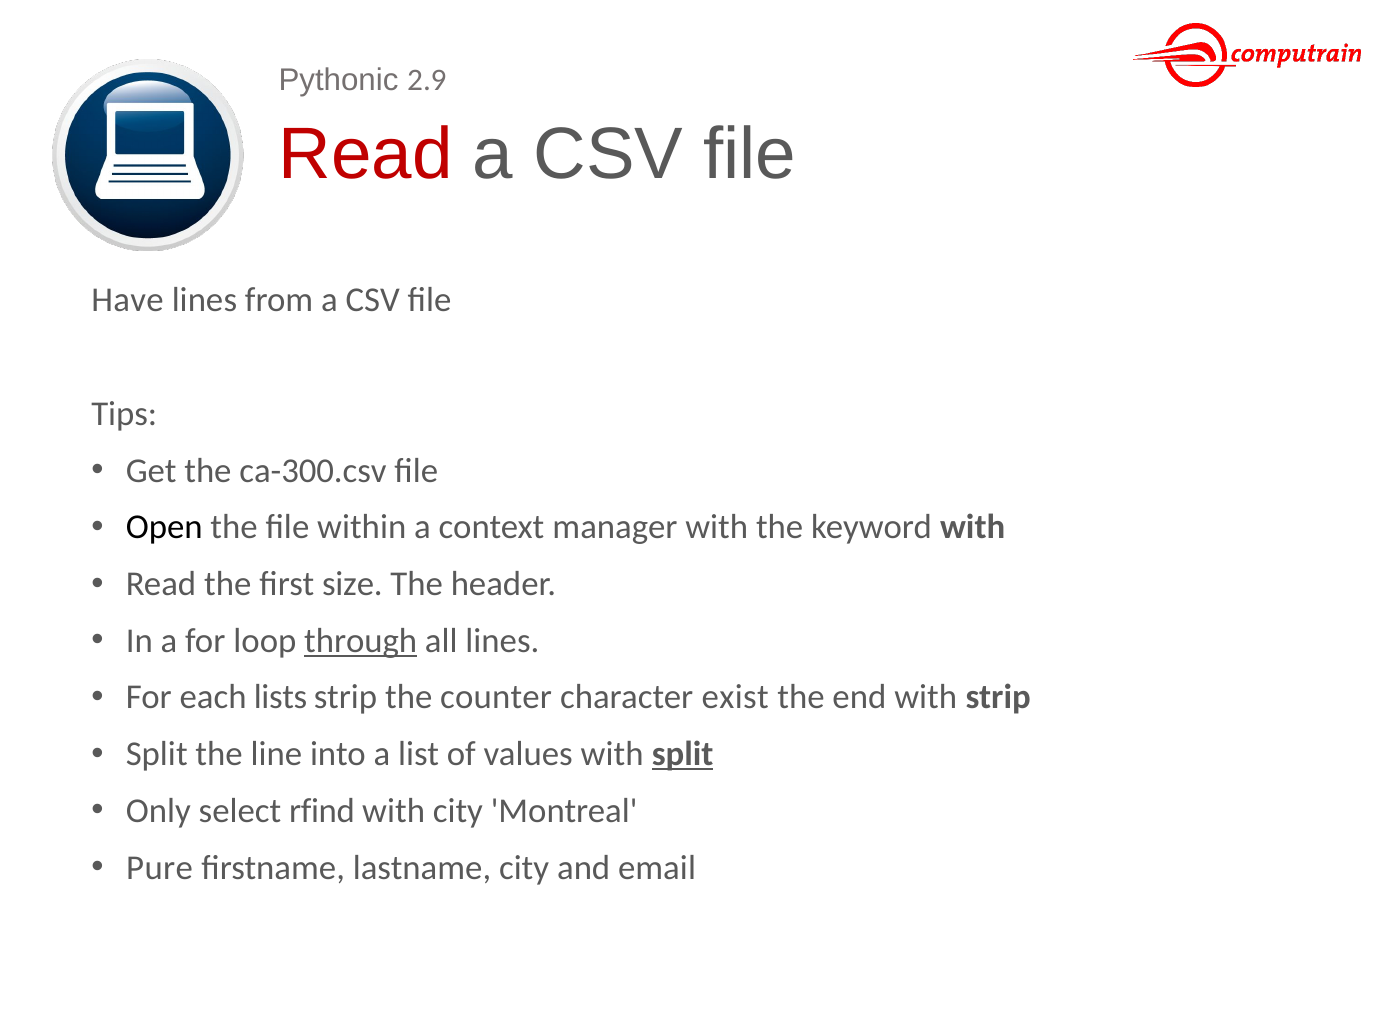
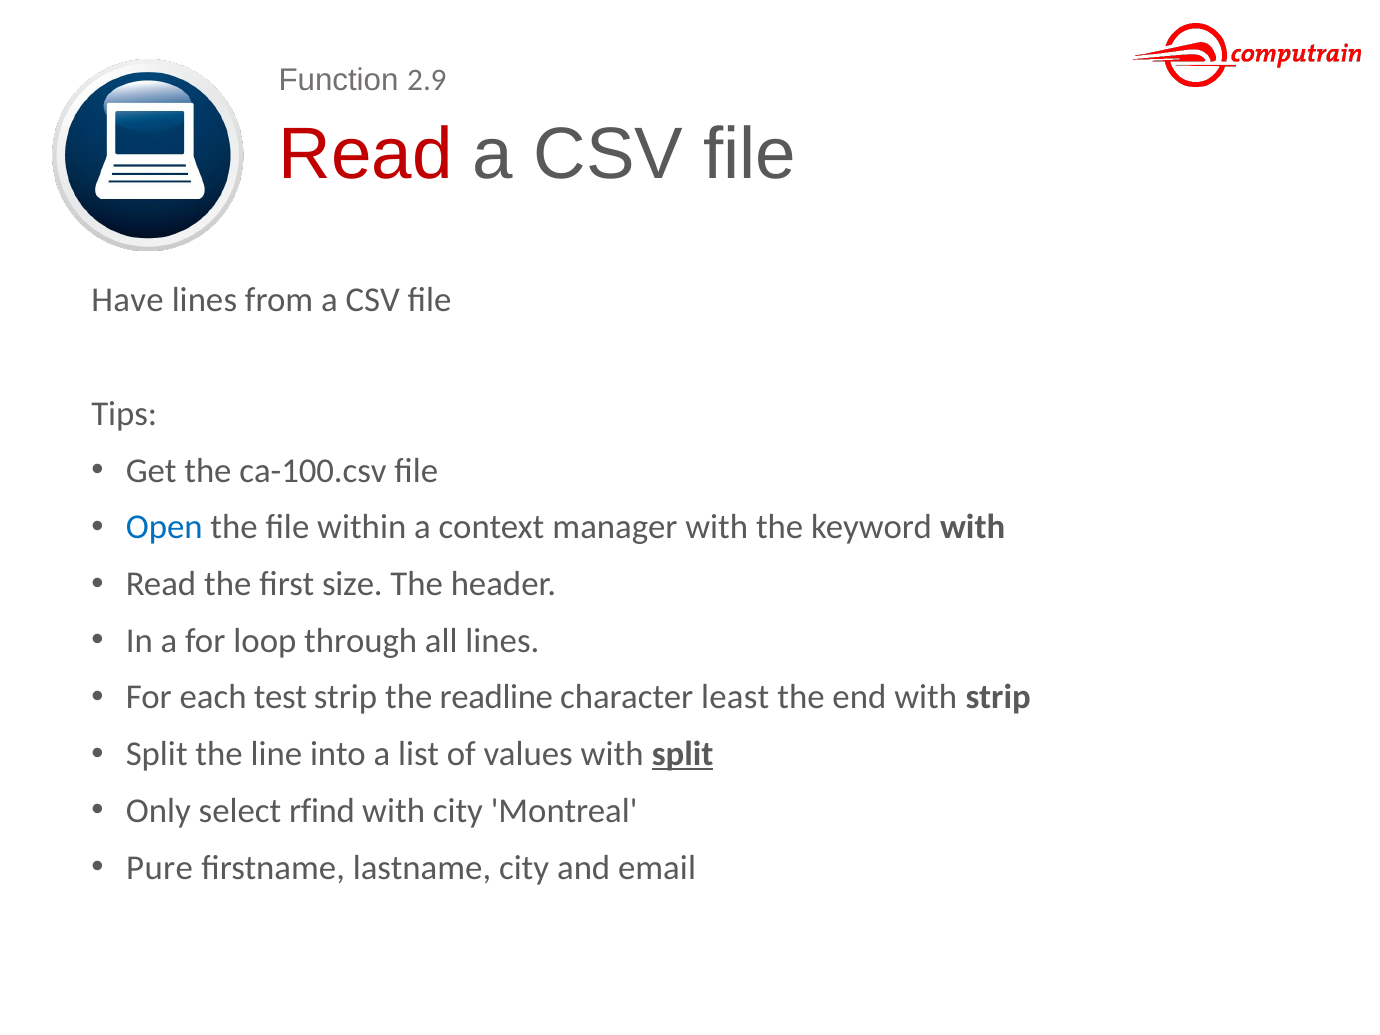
Pythonic: Pythonic -> Function (339, 80)
ca-300.csv: ca-300.csv -> ca-100.csv (313, 470)
Open colour: black -> blue (164, 527)
through underline: present -> none (361, 641)
lists: lists -> test (280, 697)
counter: counter -> readline (496, 697)
exist: exist -> least (735, 697)
